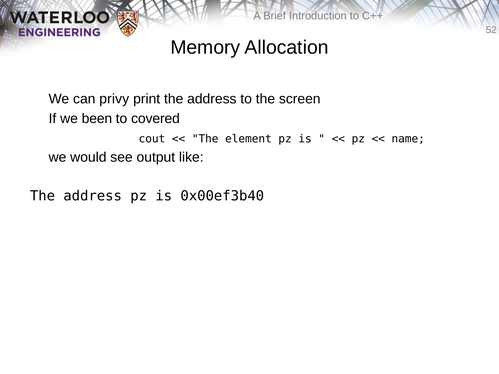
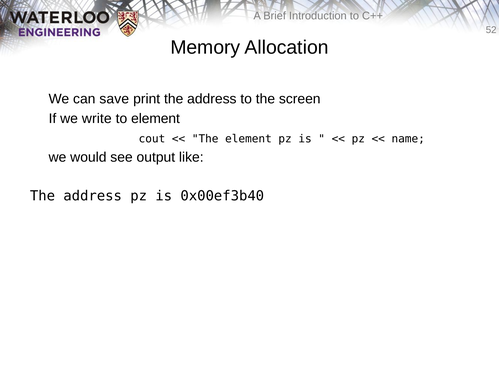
privy: privy -> save (114, 99)
been: been -> write (97, 119)
to covered: covered -> element (156, 119)
